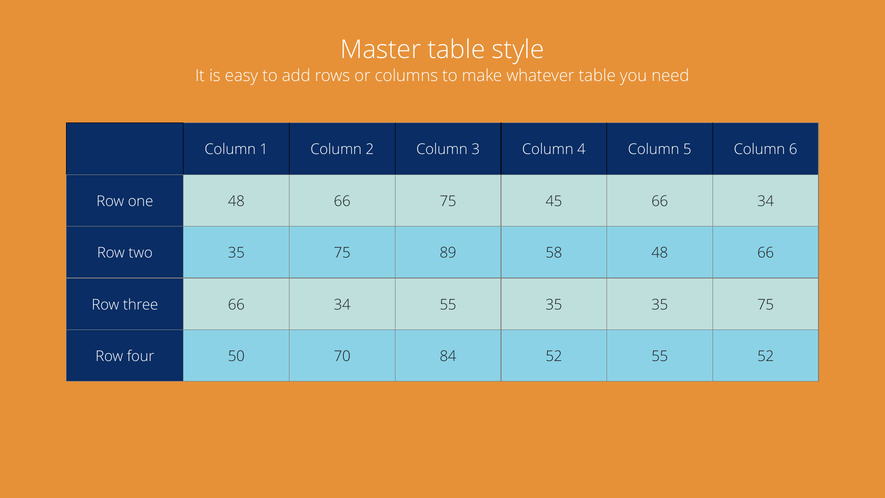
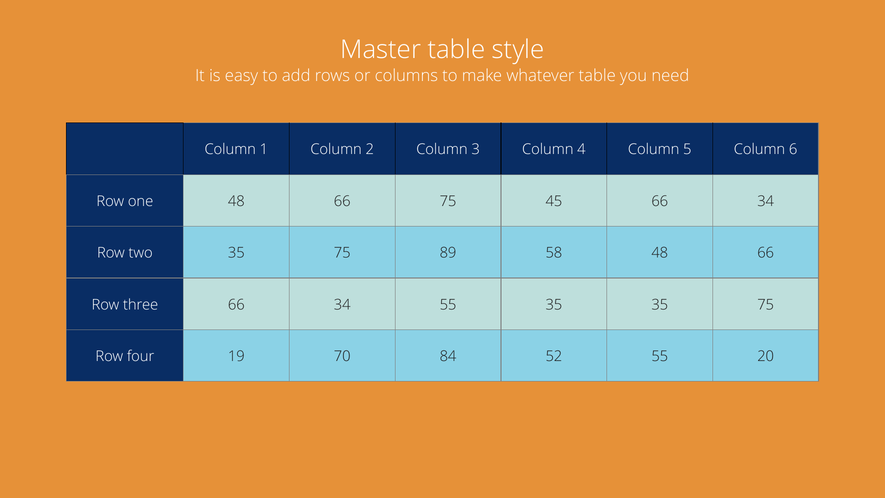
50: 50 -> 19 (236, 356)
55 52: 52 -> 20 (766, 356)
